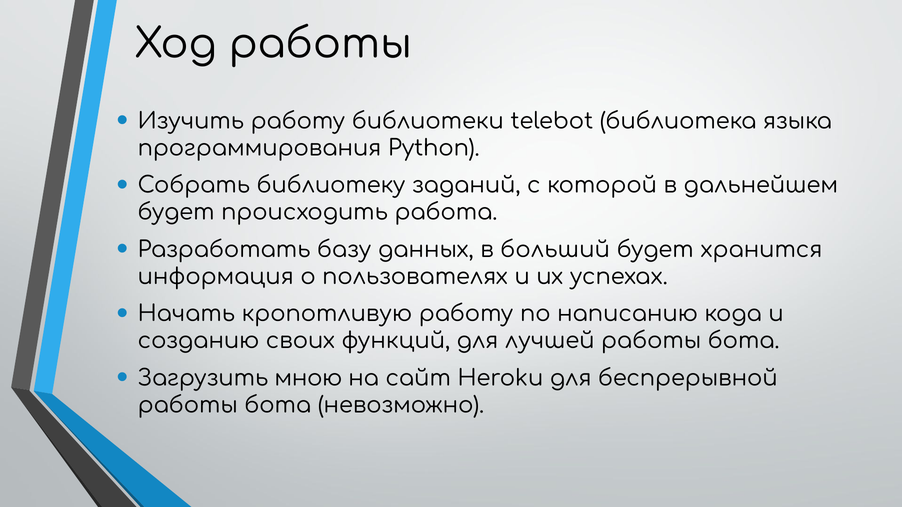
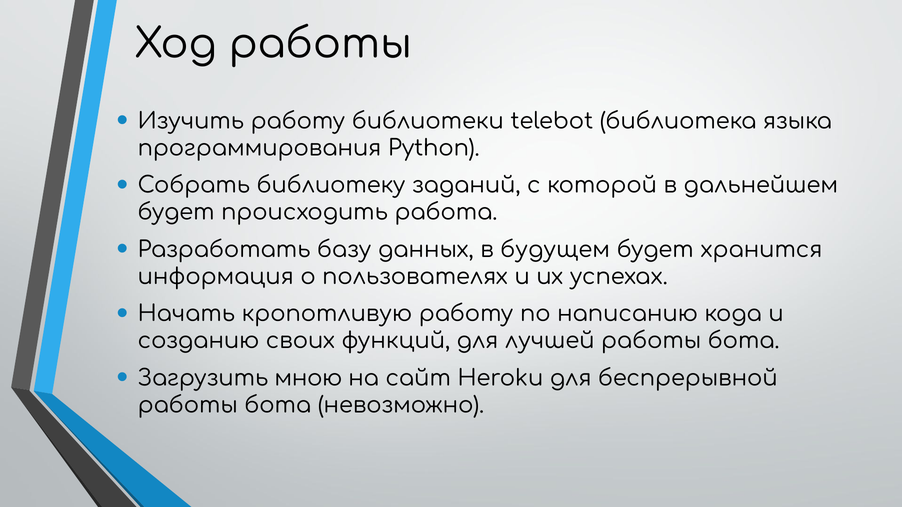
больший: больший -> будущем (555, 250)
